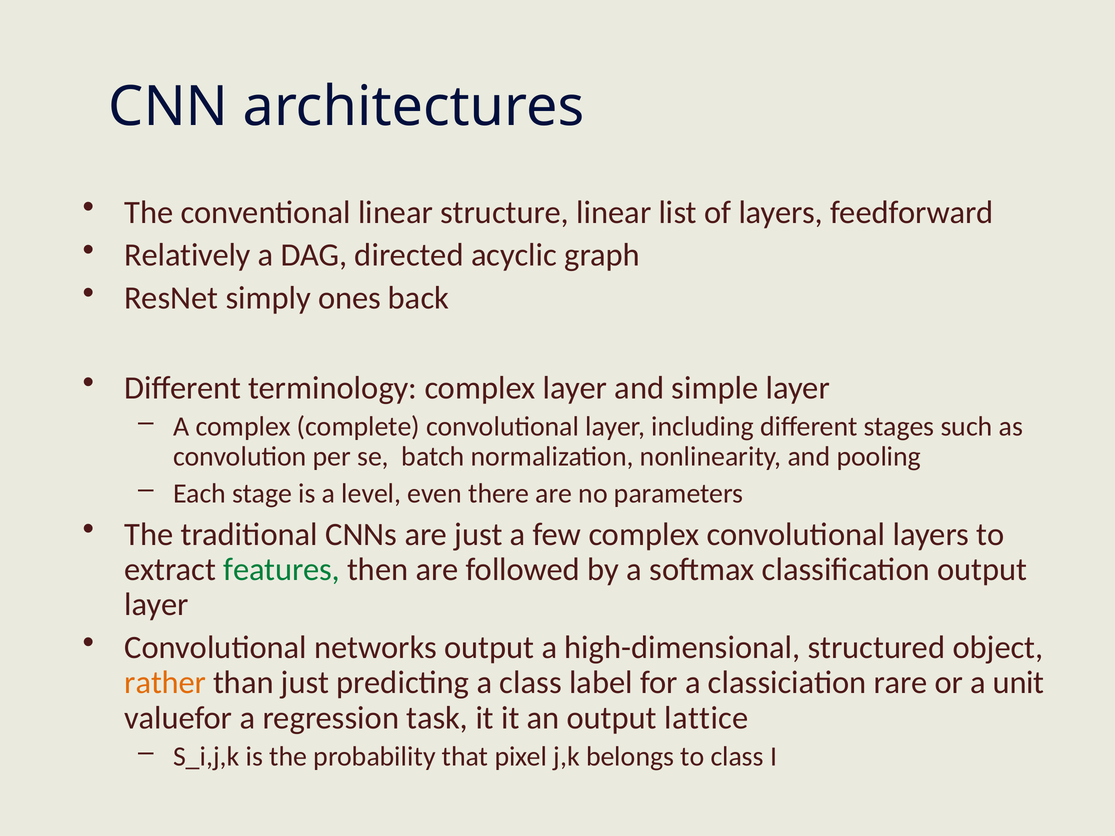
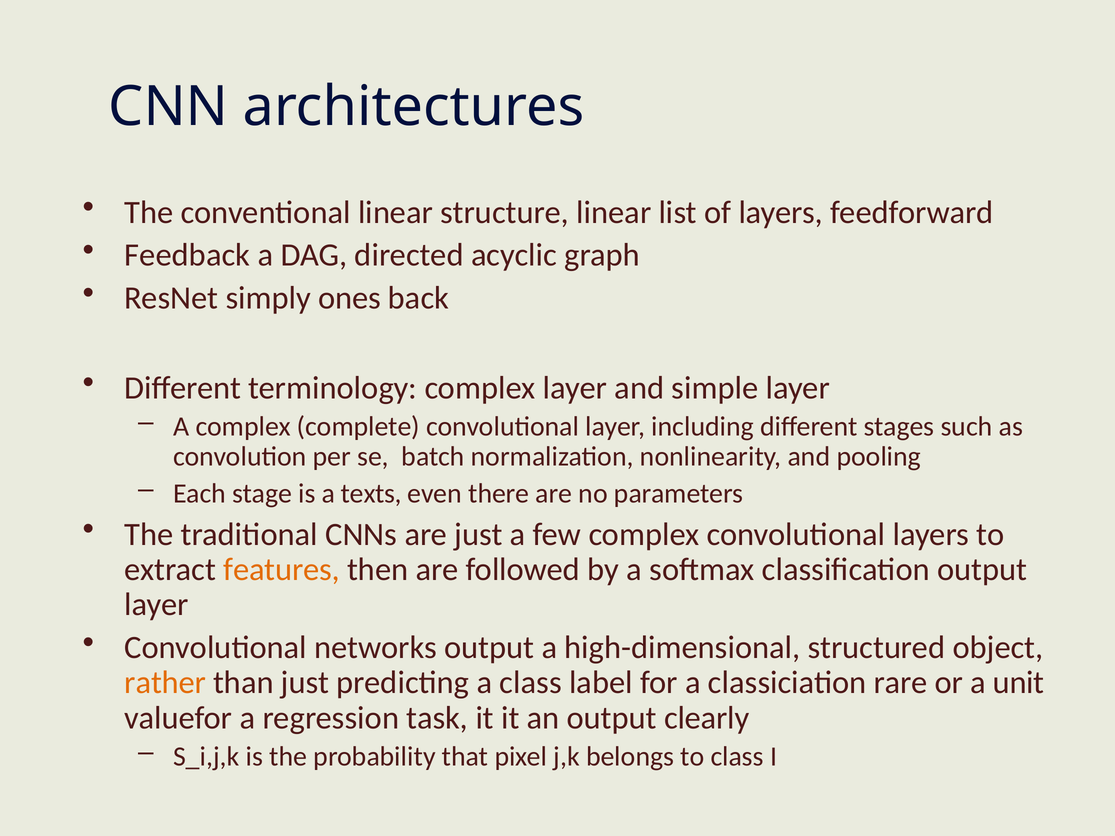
Relatively: Relatively -> Feedback (187, 255)
level: level -> texts (371, 494)
features colour: green -> orange (282, 570)
lattice: lattice -> clearly (707, 718)
